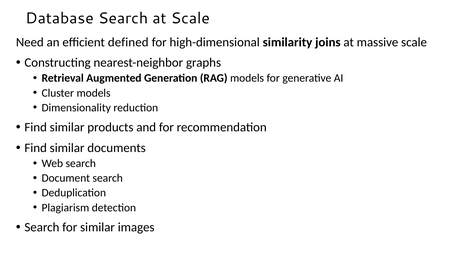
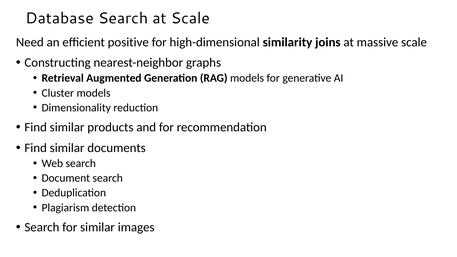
defined: defined -> positive (128, 42)
